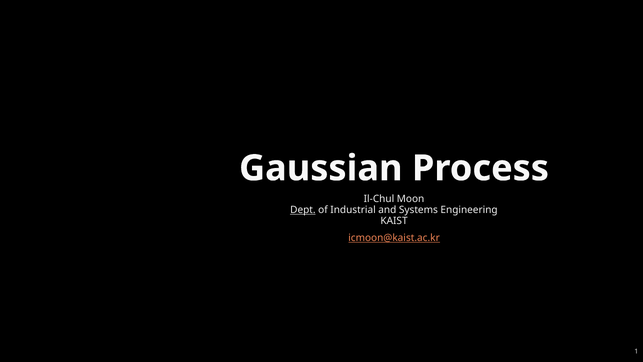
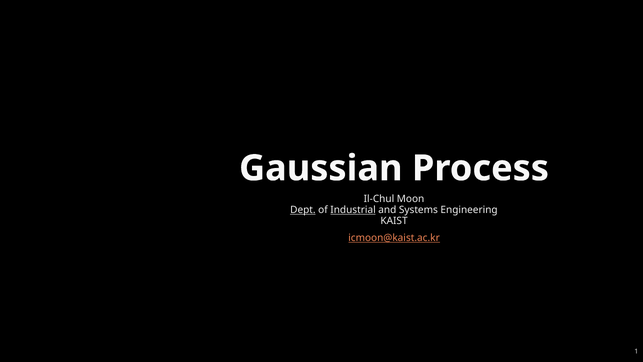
Industrial underline: none -> present (353, 210)
